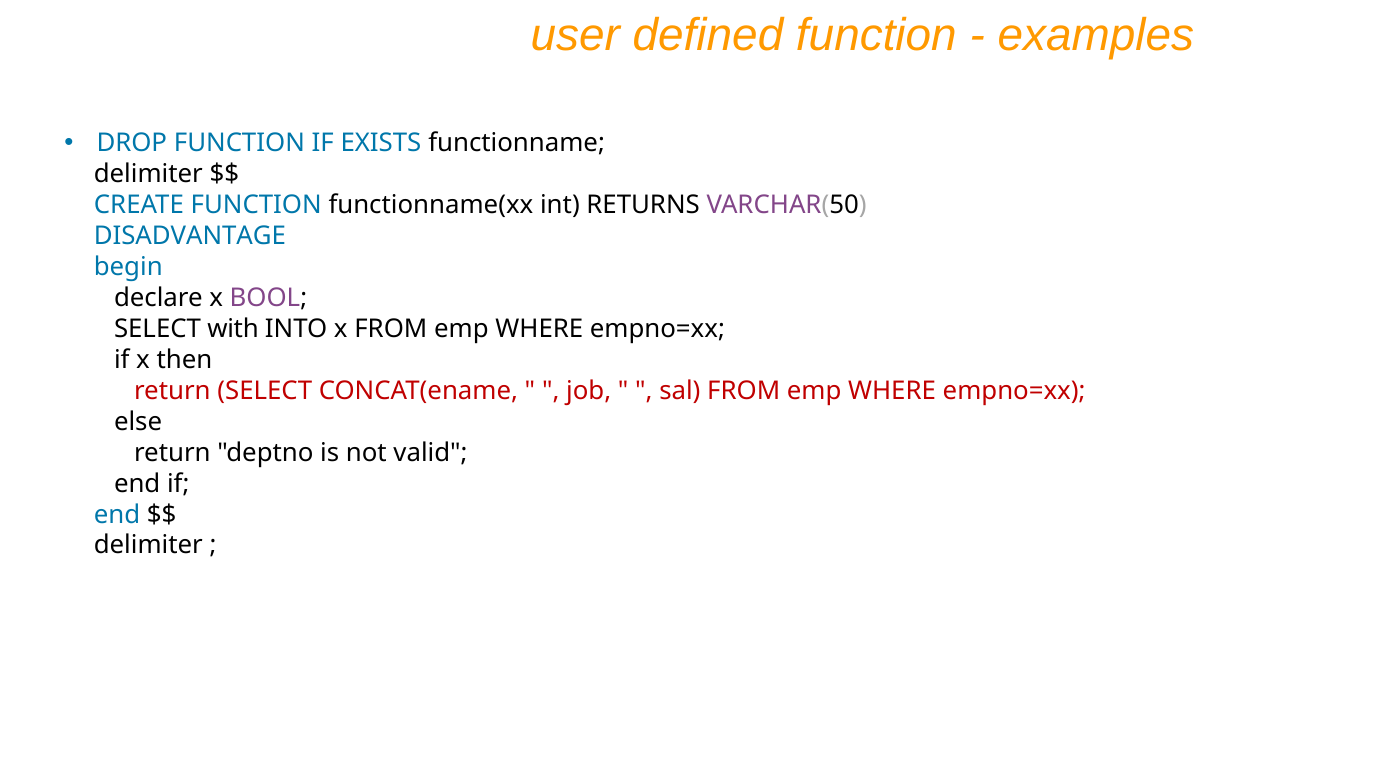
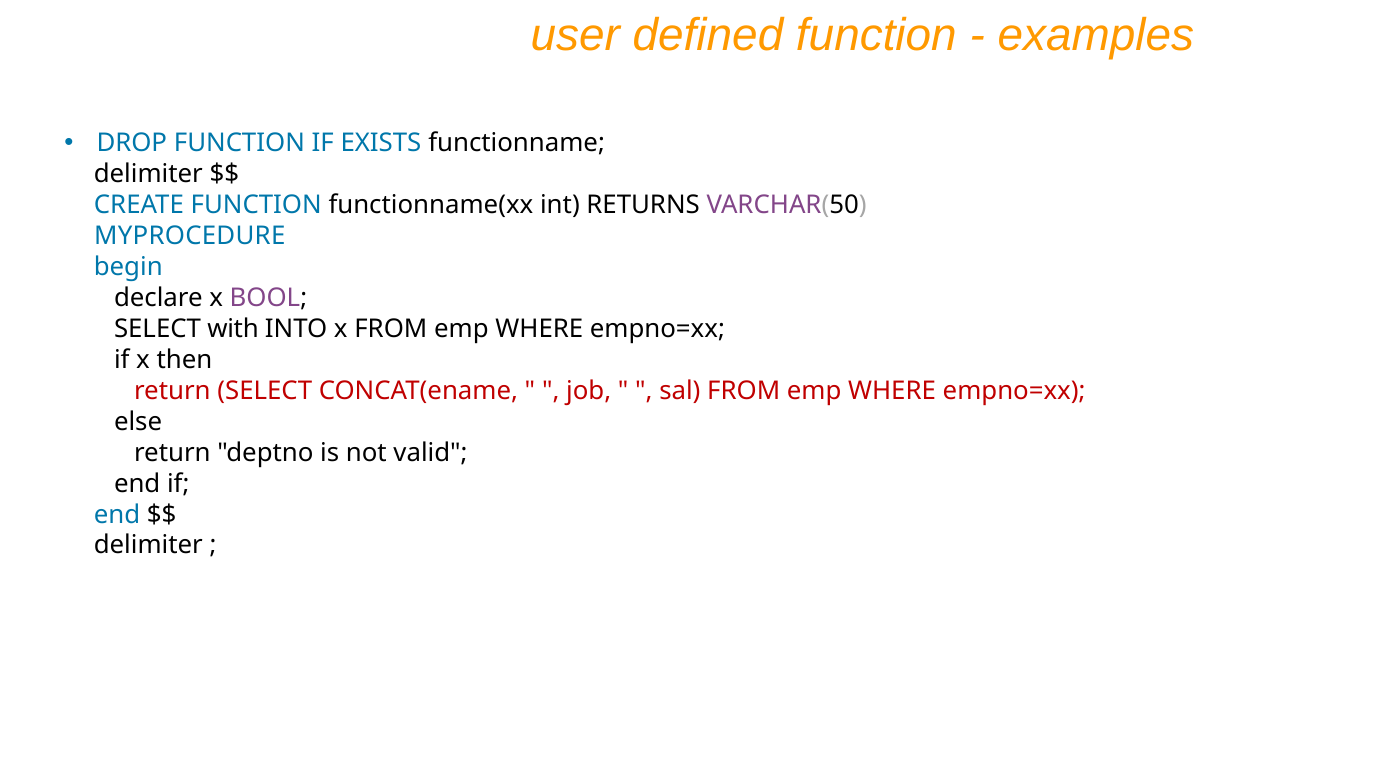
DISADVANTAGE: DISADVANTAGE -> MYPROCEDURE (190, 236)
